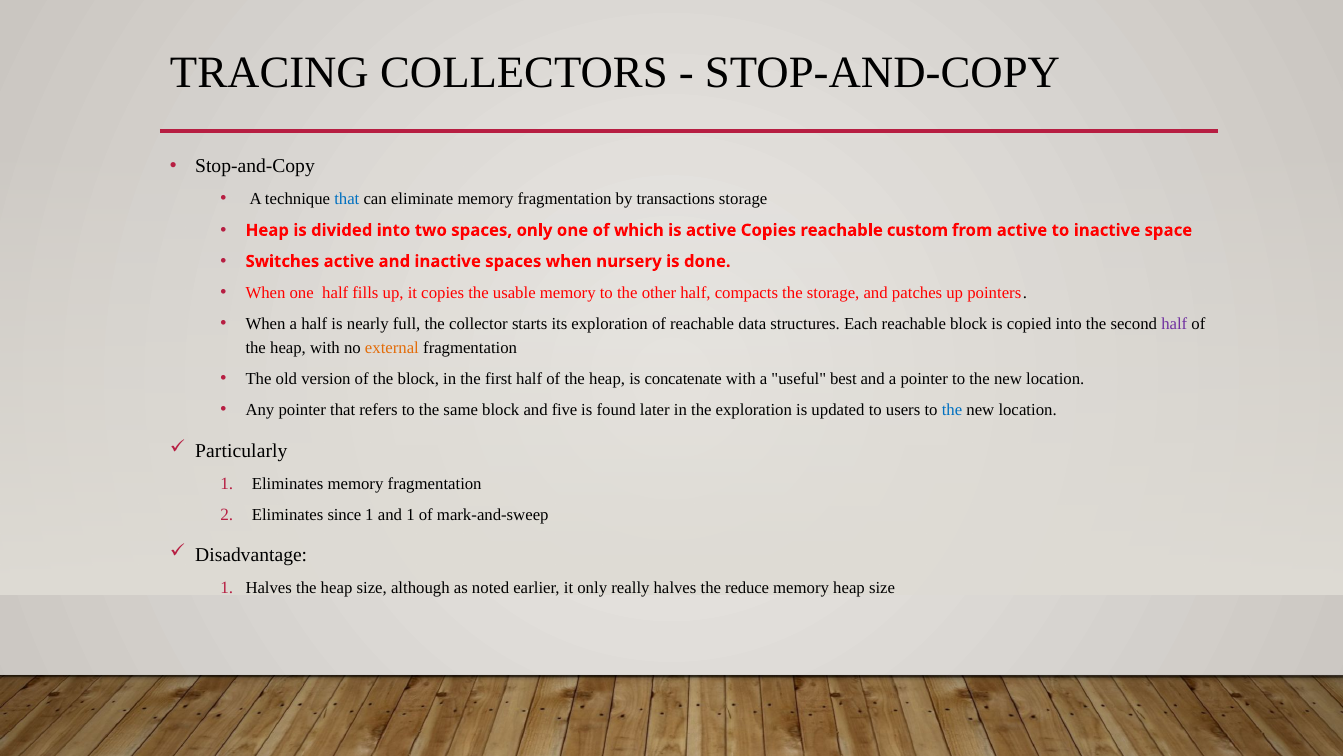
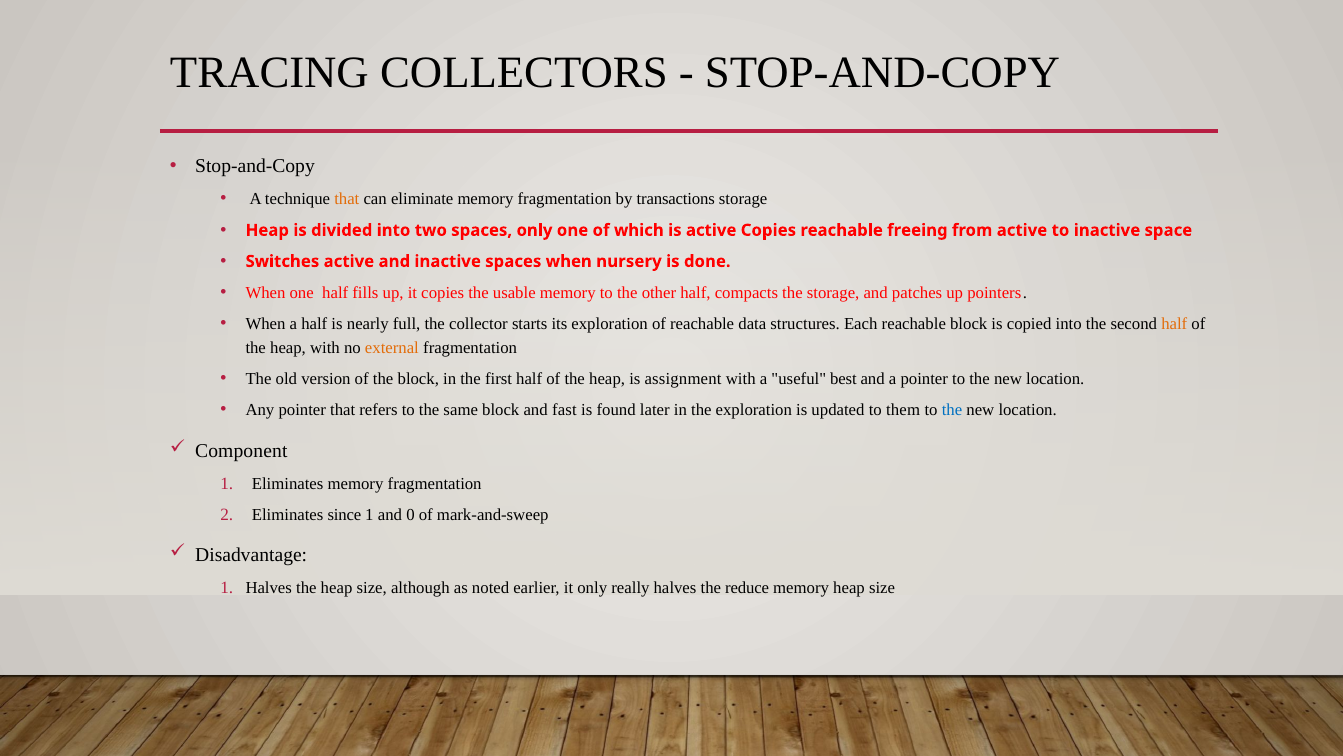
that colour: blue -> orange (347, 199)
custom: custom -> freeing (917, 230)
half colour: purple -> orange (1174, 323)
concatenate: concatenate -> assignment (683, 379)
five: five -> fast (564, 410)
users: users -> them (903, 410)
Particularly: Particularly -> Component (241, 451)
and 1: 1 -> 0 (410, 514)
